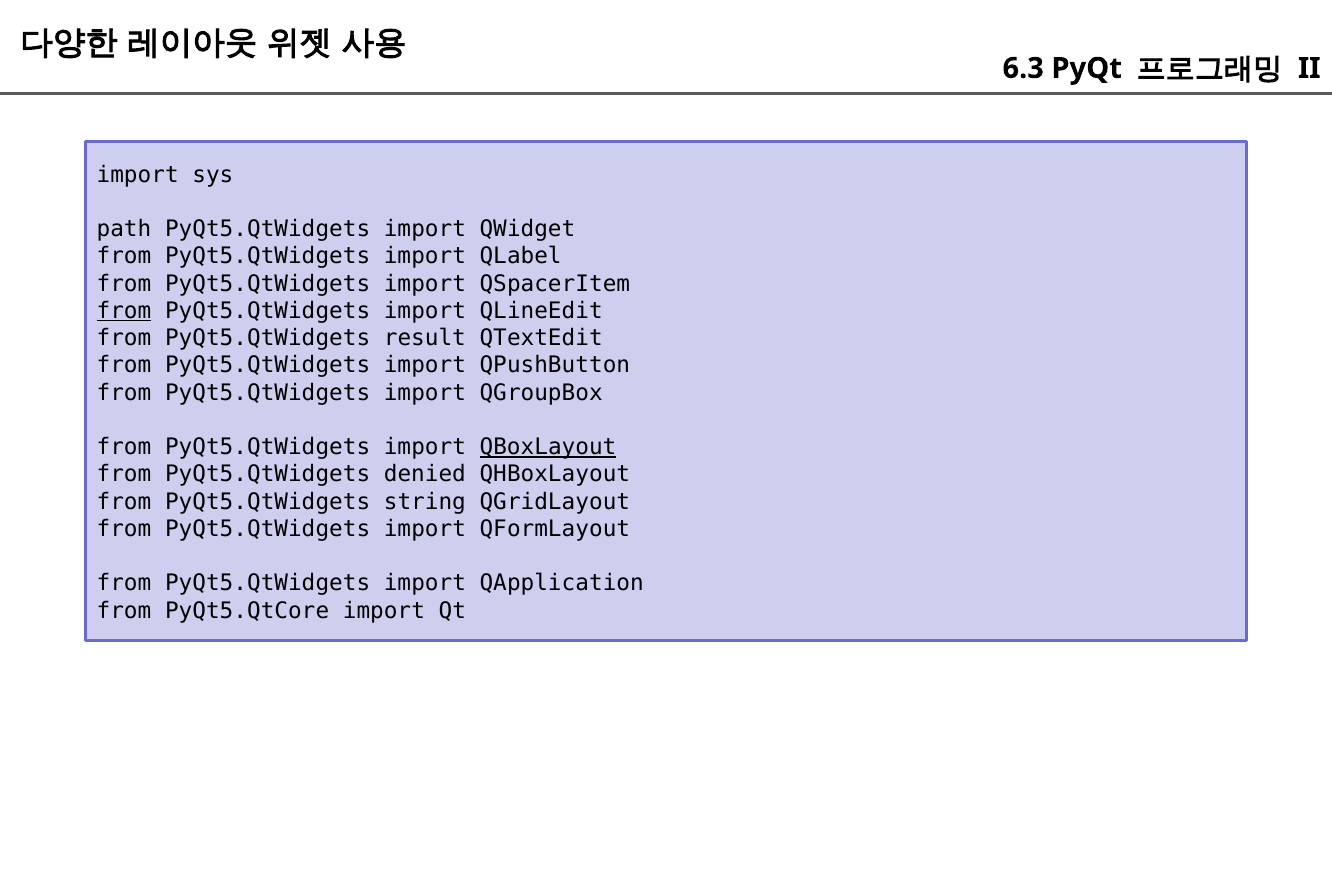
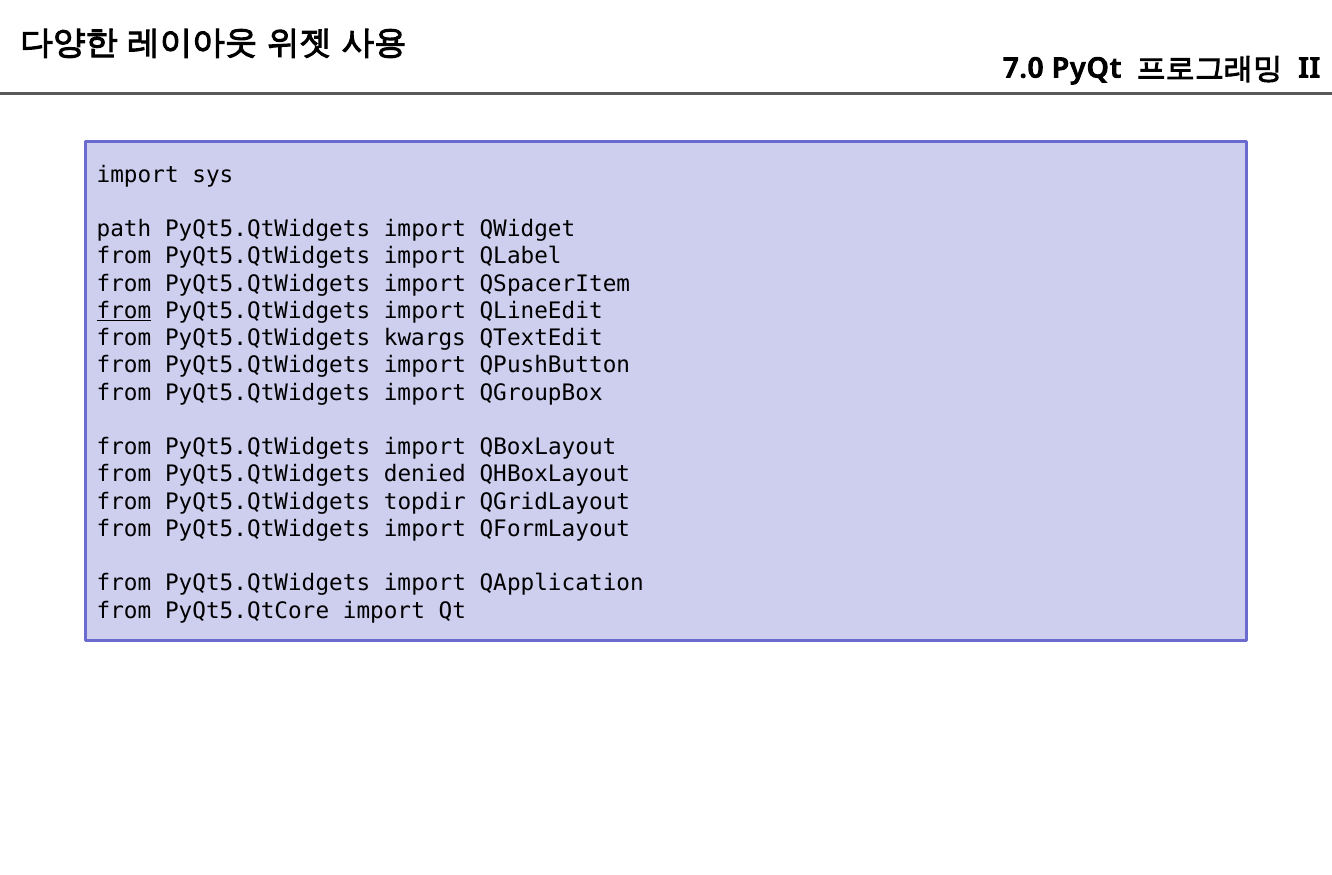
6.3: 6.3 -> 7.0 (1023, 68)
result: result -> kwargs (425, 338)
QBoxLayout underline: present -> none (548, 447)
string: string -> topdir (425, 502)
